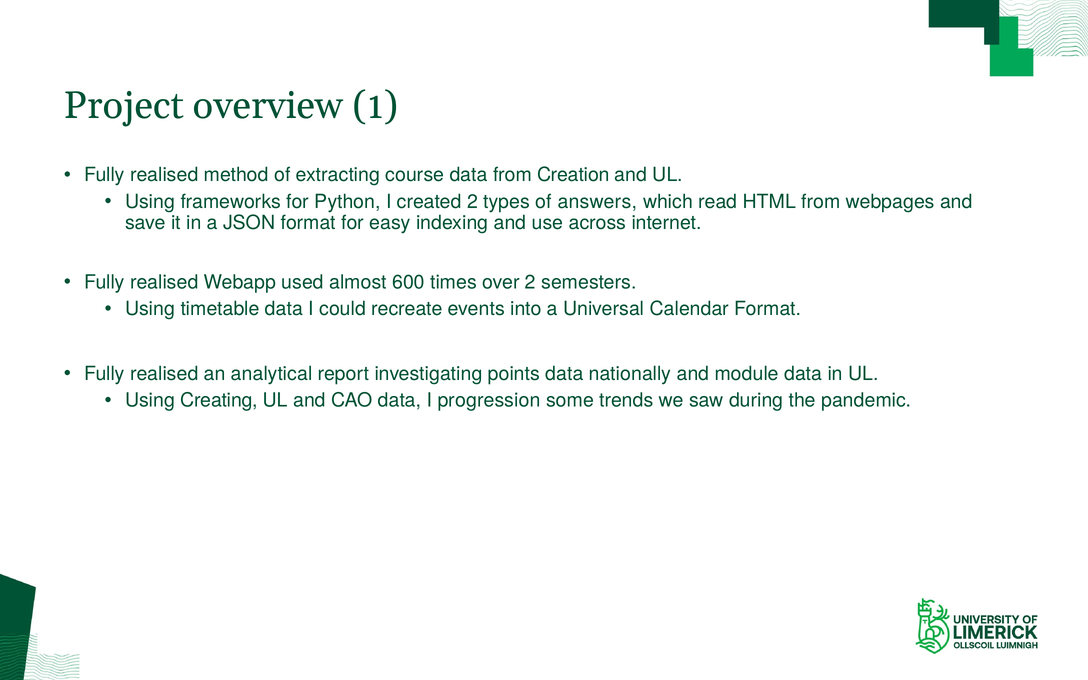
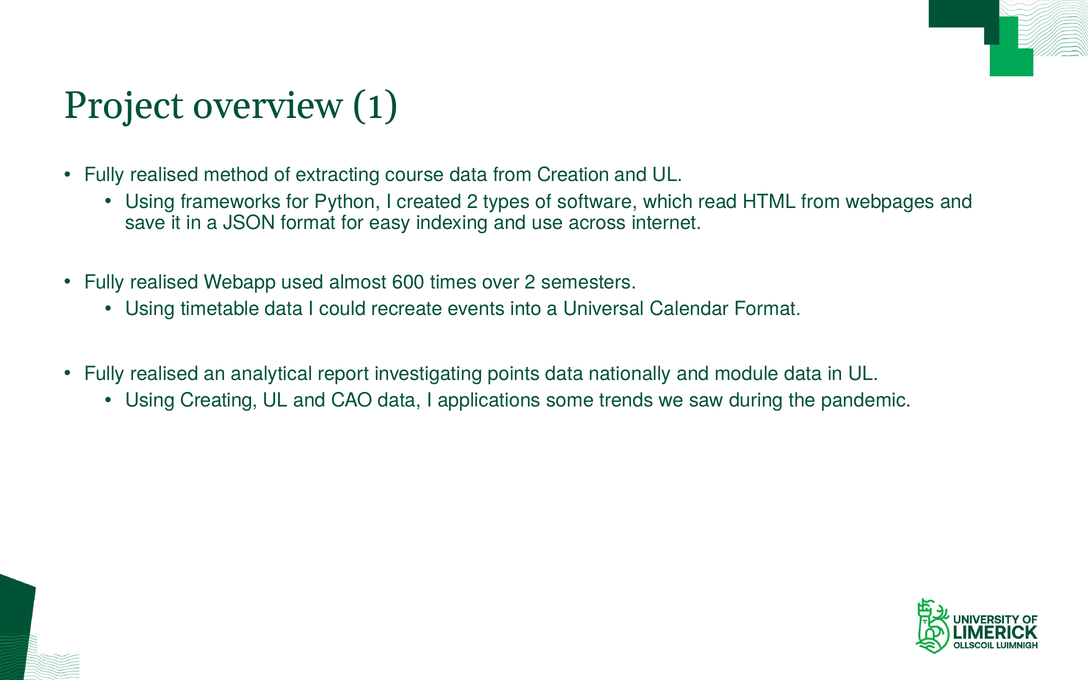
answers: answers -> software (597, 202)
progression: progression -> applications (489, 400)
